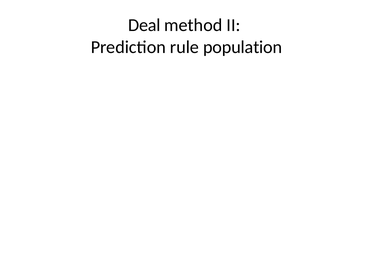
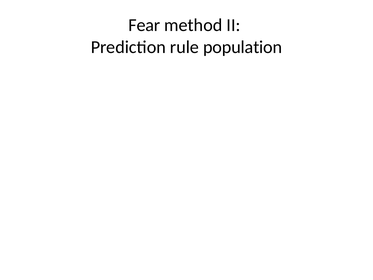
Deal: Deal -> Fear (144, 25)
